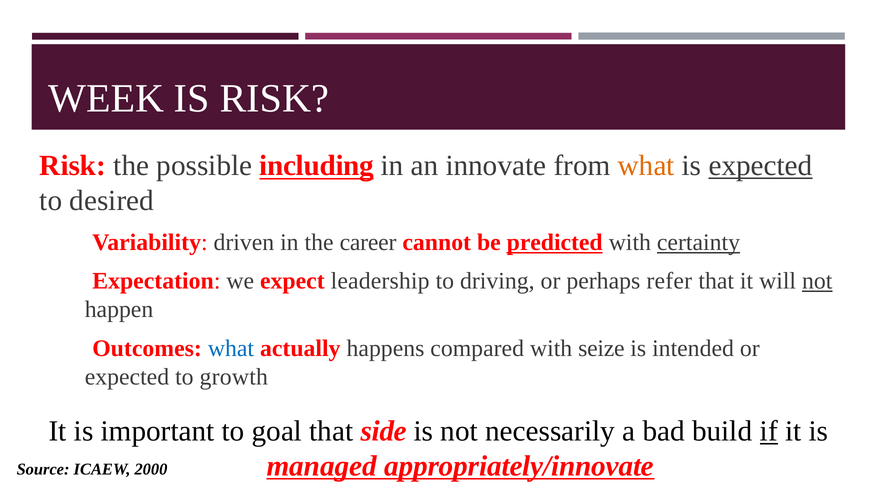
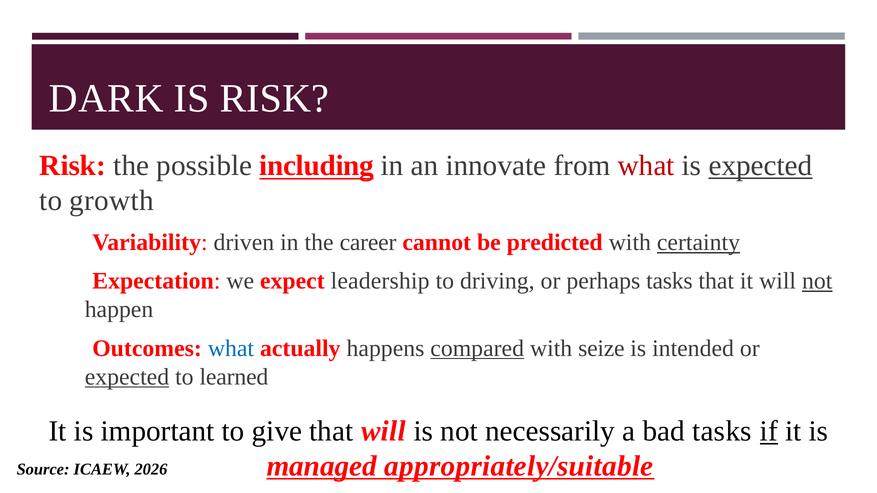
WEEK: WEEK -> DARK (106, 99)
what colour: orange -> red (646, 166)
desired: desired -> growth (112, 201)
predicted underline: present -> none (555, 243)
perhaps refer: refer -> tasks (669, 281)
compared underline: none -> present (477, 349)
expected underline: none -> present (127, 377)
growth: growth -> learned (234, 377)
goal: goal -> give (277, 431)
that side: side -> will (383, 431)
bad build: build -> tasks (722, 431)
appropriately/innovate: appropriately/innovate -> appropriately/suitable (519, 466)
2000: 2000 -> 2026 (151, 470)
